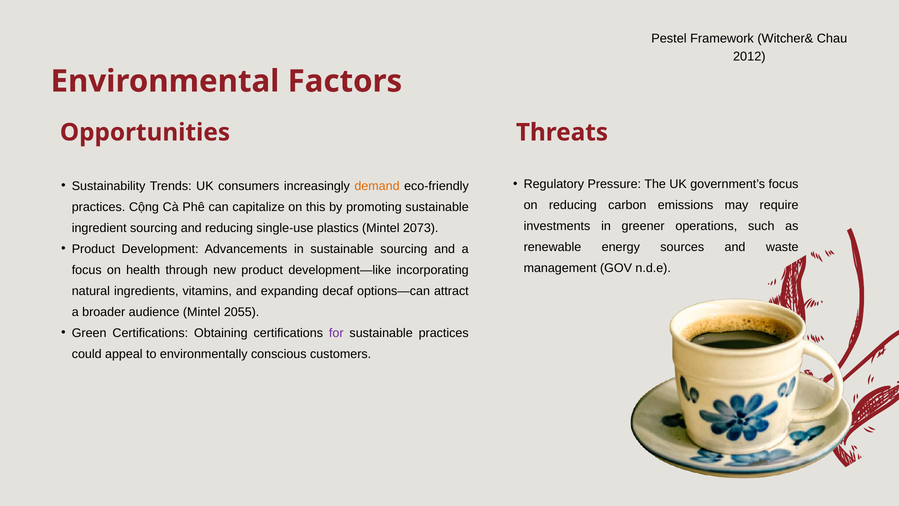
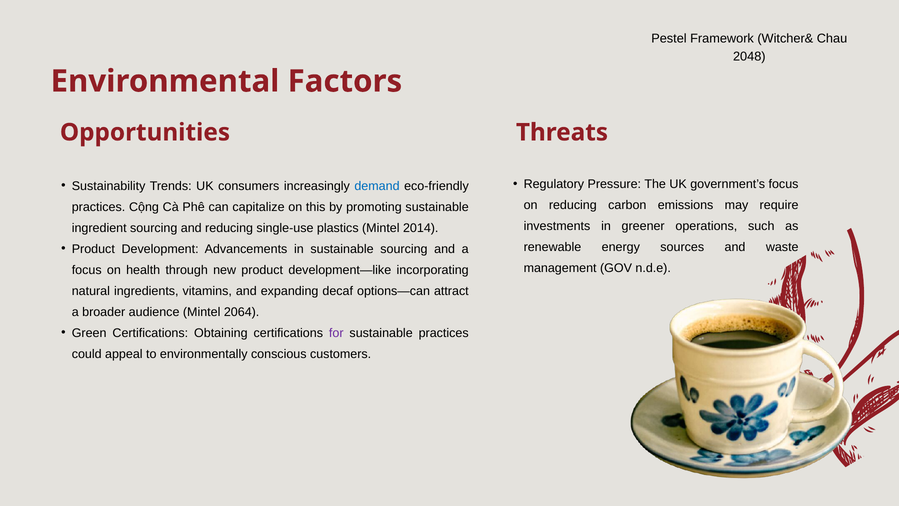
2012: 2012 -> 2048 (749, 57)
demand colour: orange -> blue (377, 186)
2073: 2073 -> 2014 (421, 228)
2055: 2055 -> 2064 (242, 312)
